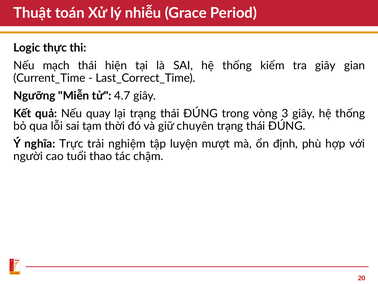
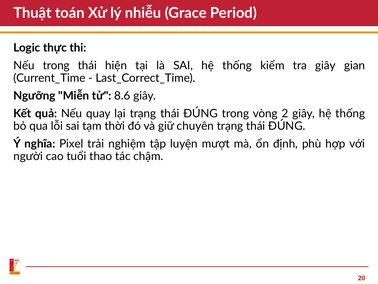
Nếu mạch: mạch -> trong (56, 66)
4.7: 4.7 -> 8.6 (122, 96)
3: 3 -> 2 (285, 113)
Trực: Trực -> Pixel (71, 144)
